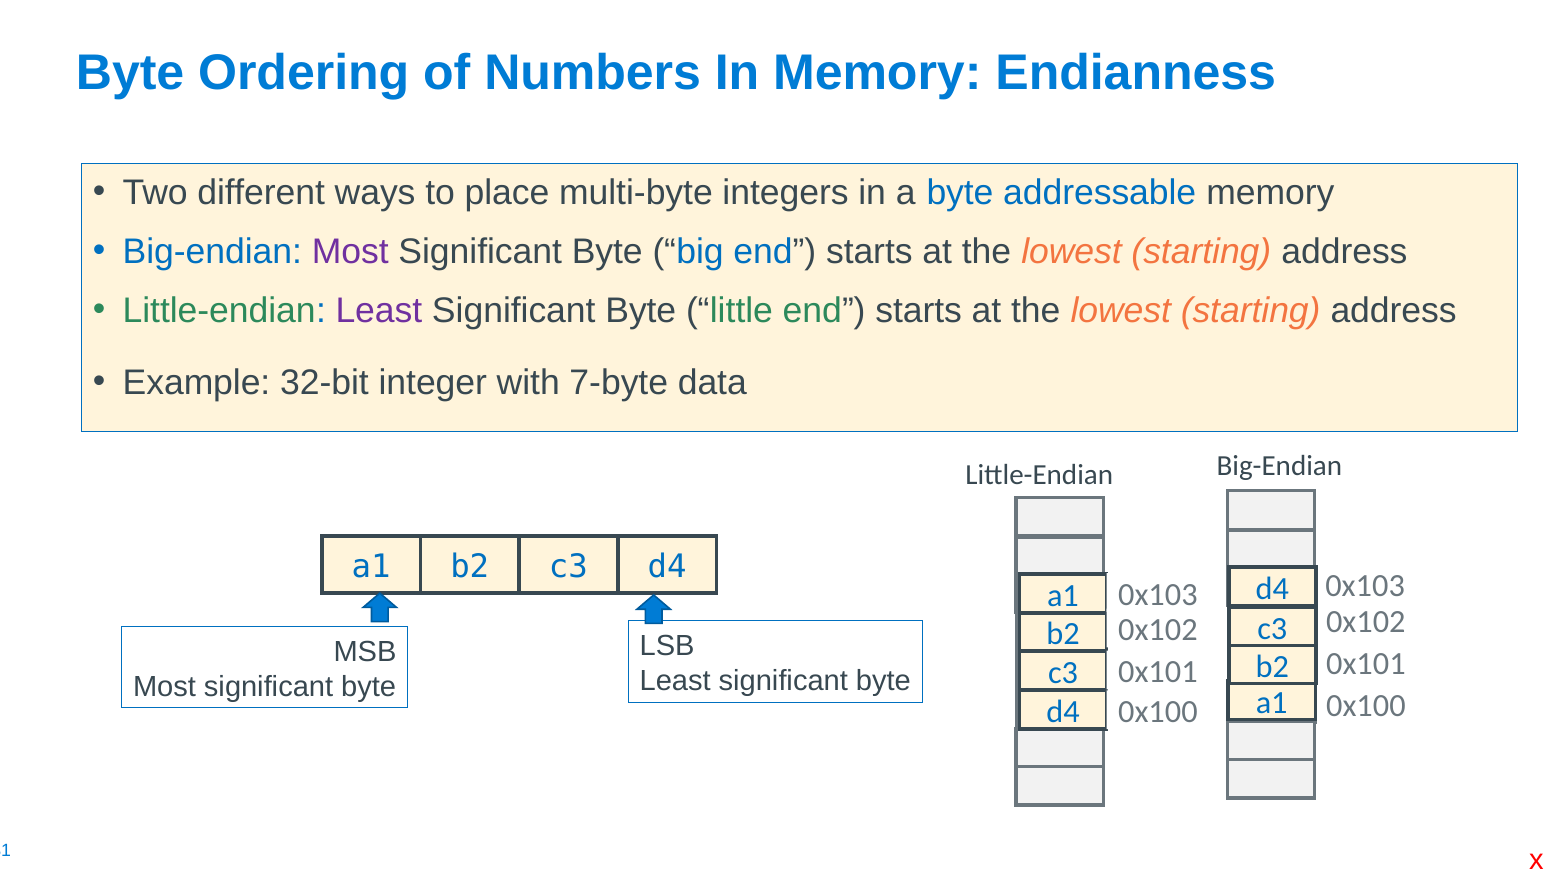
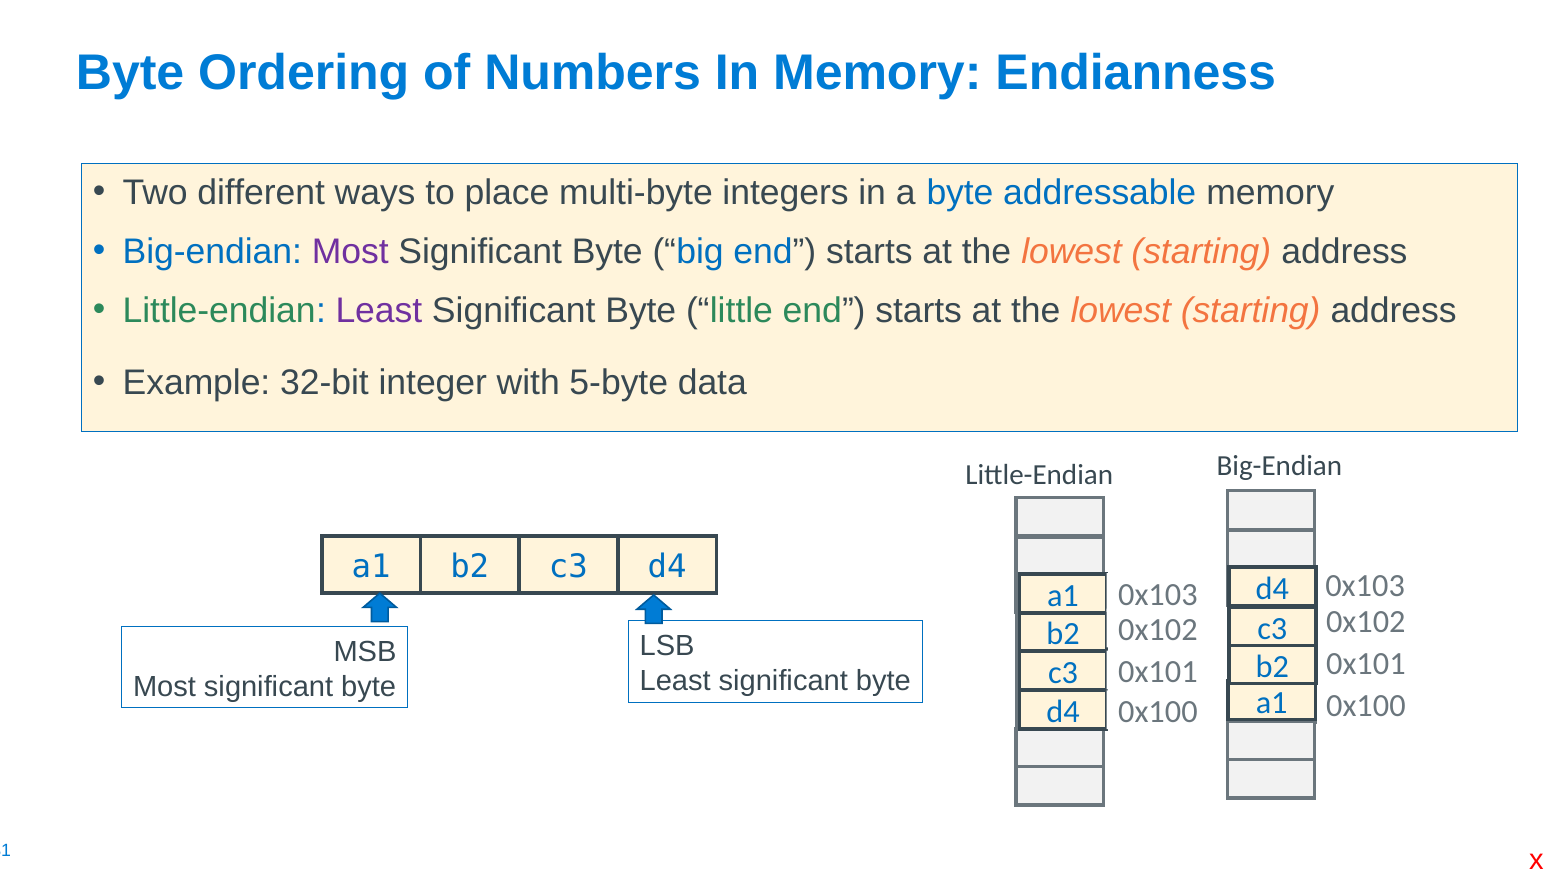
7-byte: 7-byte -> 5-byte (619, 383)
